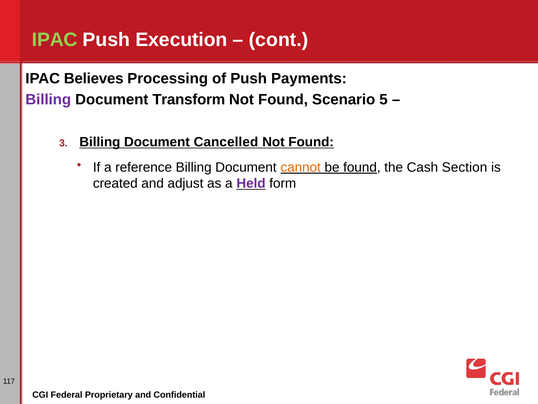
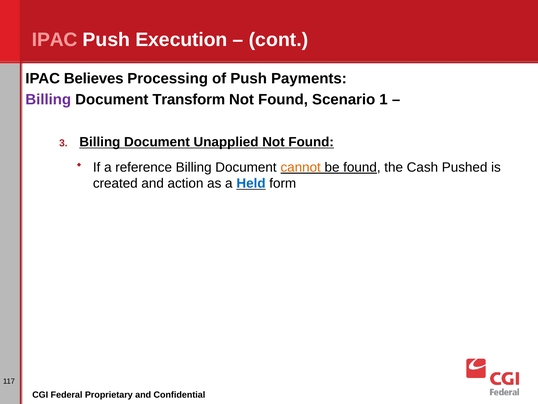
IPAC colour: light green -> pink (55, 40)
5: 5 -> 1 (384, 100)
Cancelled: Cancelled -> Unapplied (226, 142)
Section: Section -> Pushed (465, 167)
adjust: adjust -> action (185, 183)
Held colour: purple -> blue (251, 183)
